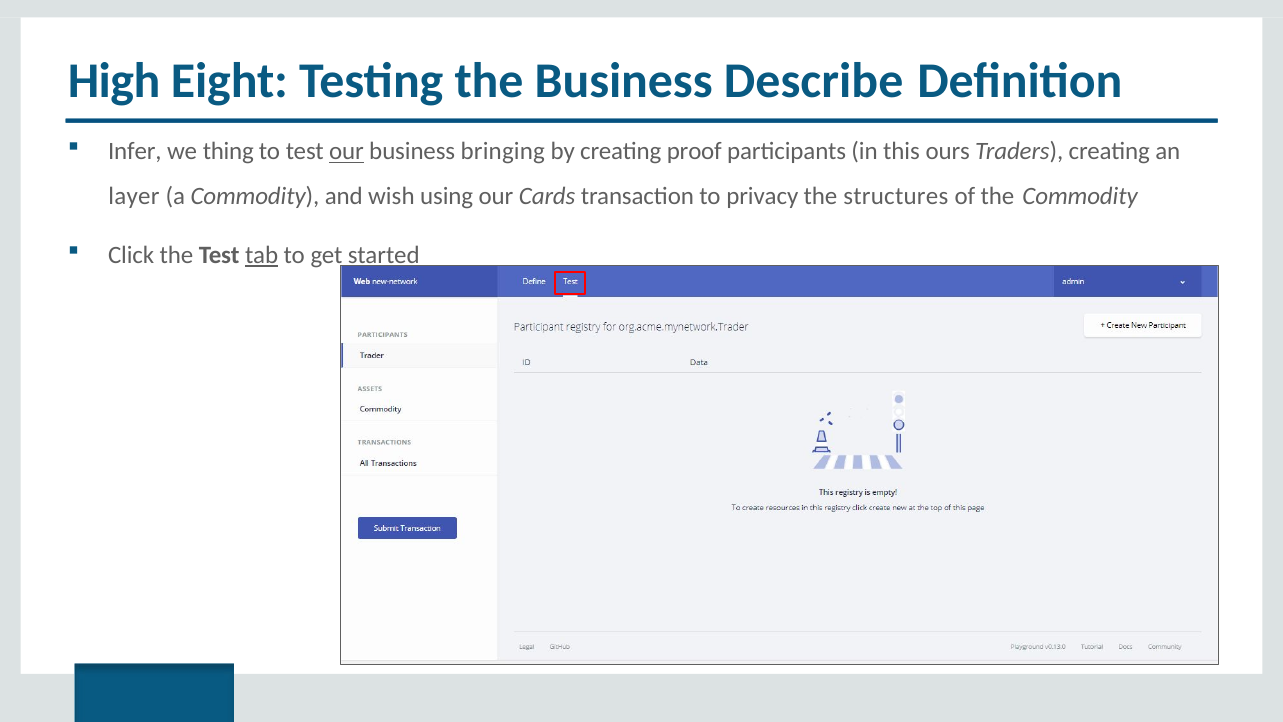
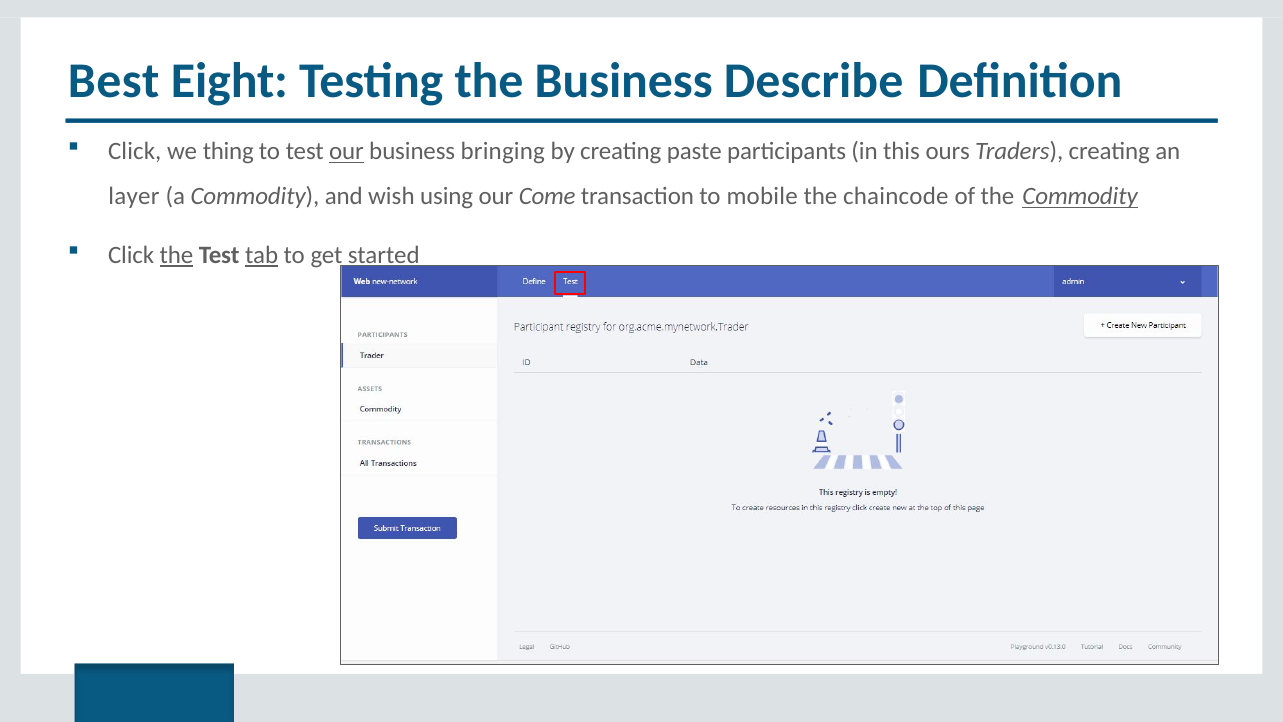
High: High -> Best (114, 81)
Infer: Infer -> Click (135, 152)
proof: proof -> paste (694, 152)
Cards: Cards -> Come (547, 197)
privacy: privacy -> mobile (762, 197)
structures: structures -> chaincode (896, 197)
Commodity underline: none -> present (1080, 197)
the underline: none -> present (177, 255)
